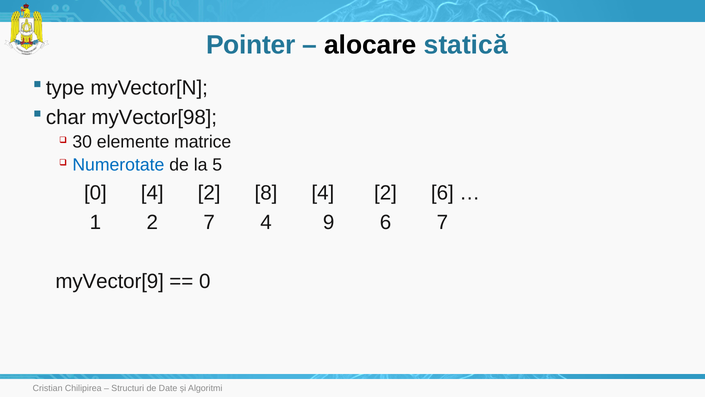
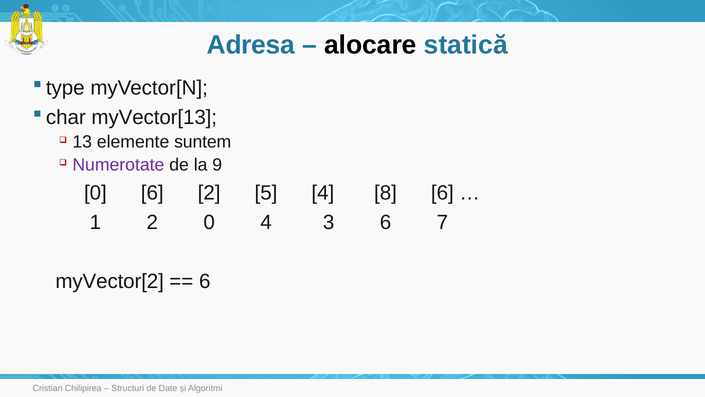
Pointer: Pointer -> Adresa (251, 45)
myVector[98: myVector[98 -> myVector[13 (154, 118)
30: 30 -> 13 (82, 142)
matrice: matrice -> suntem (203, 142)
Numerotate colour: blue -> purple (118, 165)
5: 5 -> 9 (217, 165)
0 4: 4 -> 6 (152, 192)
8: 8 -> 5 (266, 192)
2: 2 -> 8 (385, 192)
2 7: 7 -> 0 (209, 222)
9: 9 -> 3 (329, 222)
myVector[9: myVector[9 -> myVector[2 (110, 281)
0: 0 -> 6 (205, 281)
